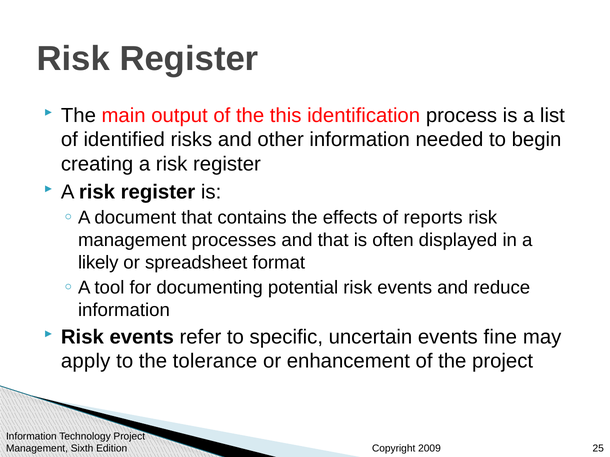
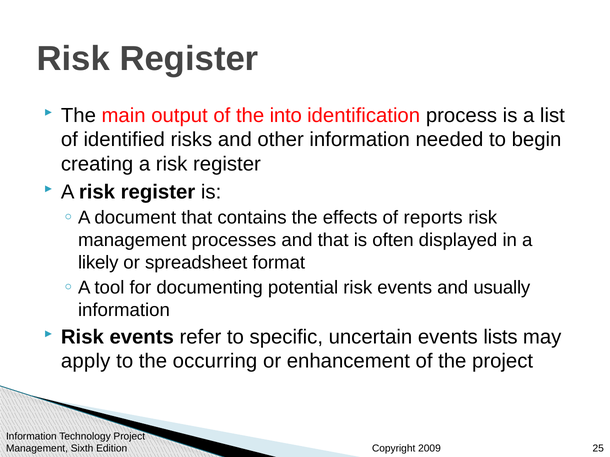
this: this -> into (286, 115)
reduce: reduce -> usually (502, 288)
fine: fine -> lists (500, 337)
tolerance: tolerance -> occurring (215, 362)
